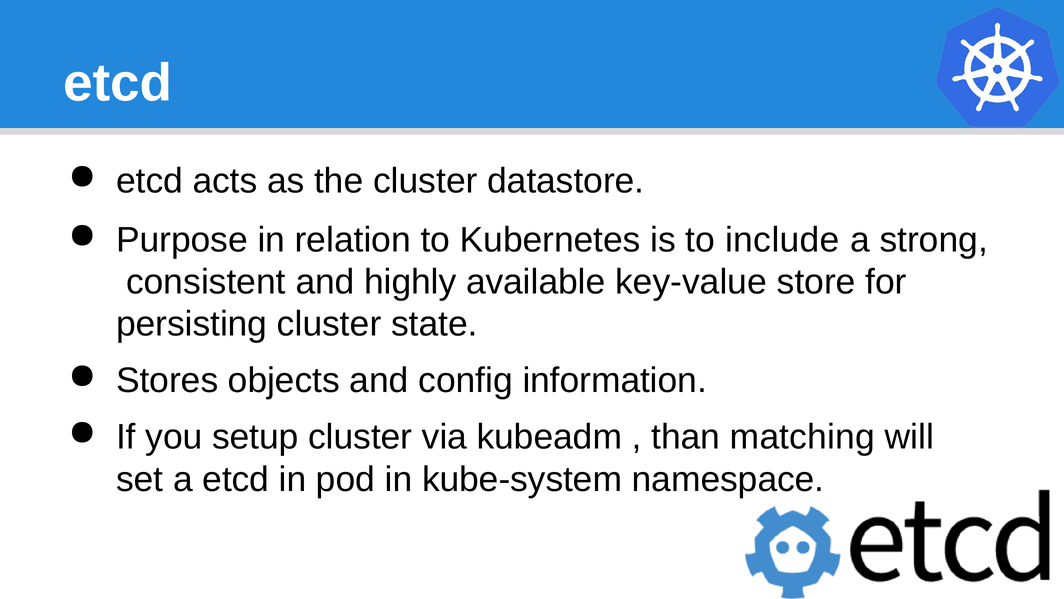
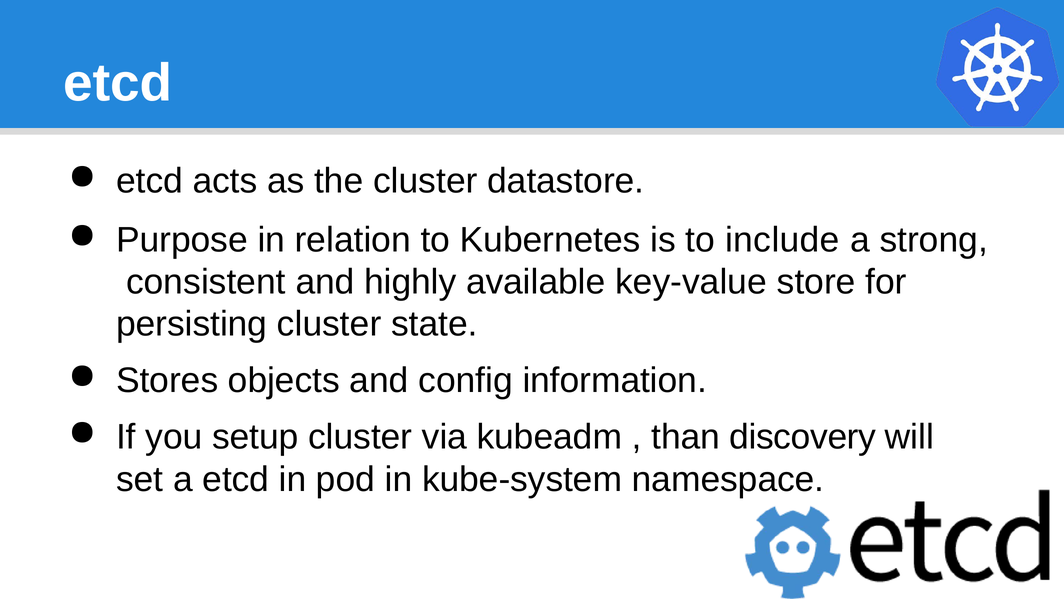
matching: matching -> discovery (803, 437)
